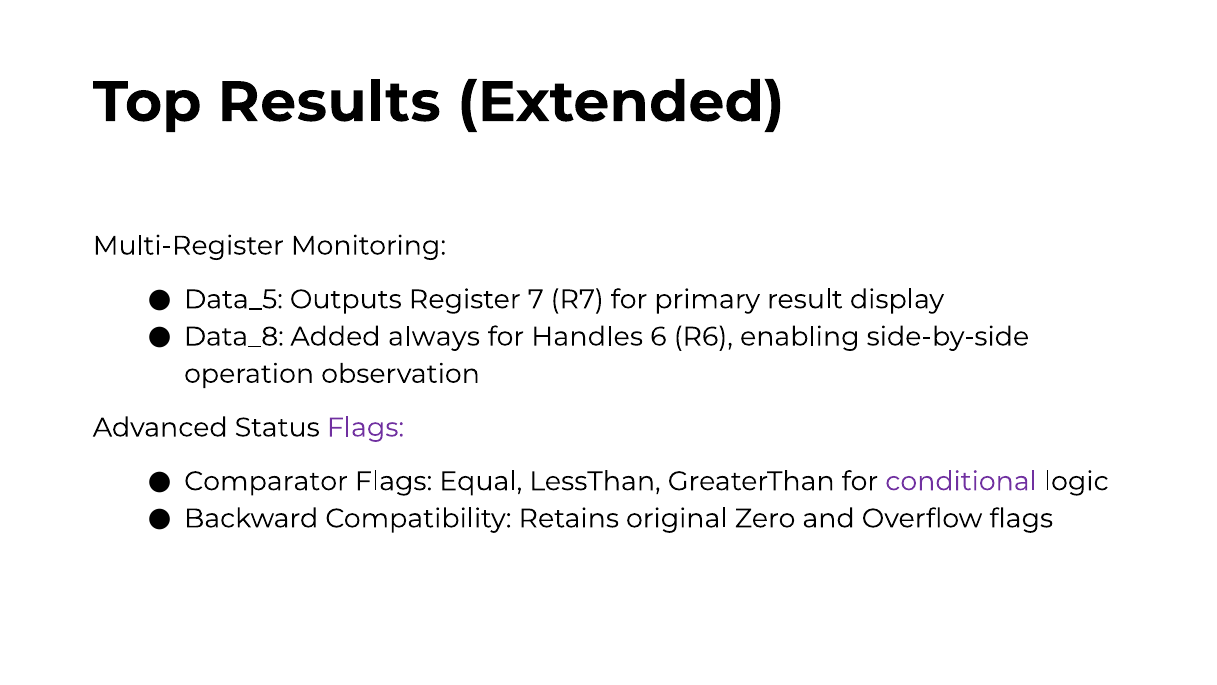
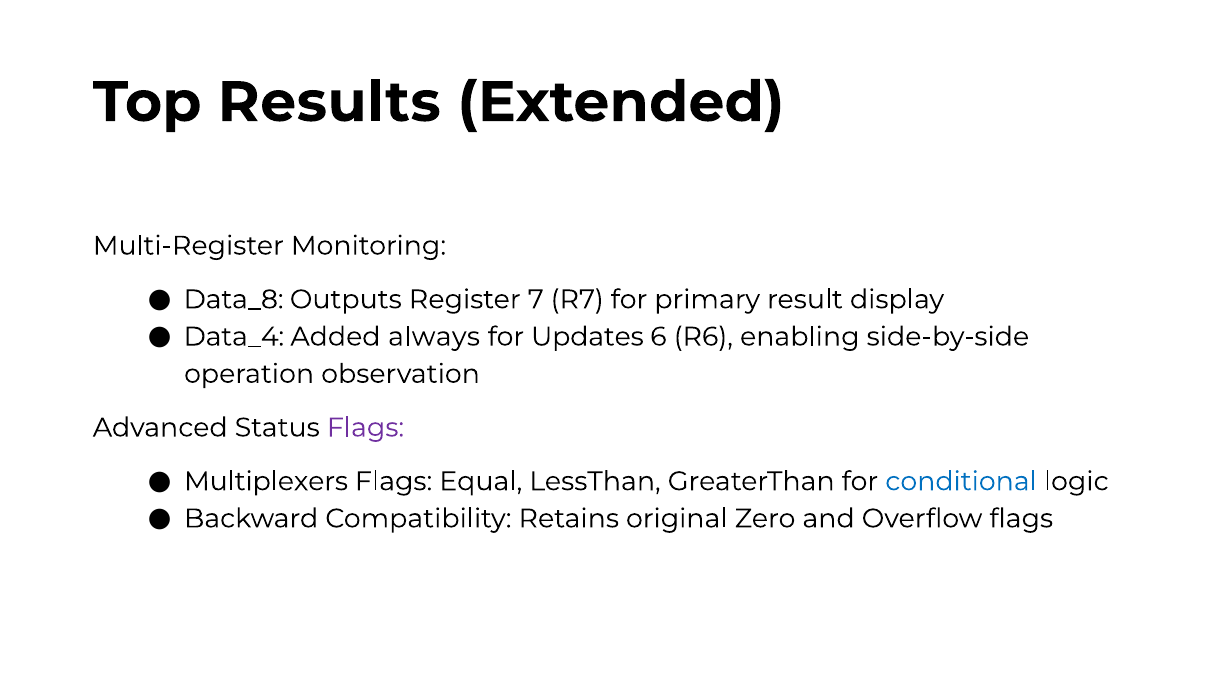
Data_5: Data_5 -> Data_8 (234, 299)
Data_8: Data_8 -> Data_4 (234, 336)
Handles: Handles -> Updates (587, 336)
Comparator: Comparator -> Multiplexers (266, 481)
conditional colour: purple -> blue (961, 481)
